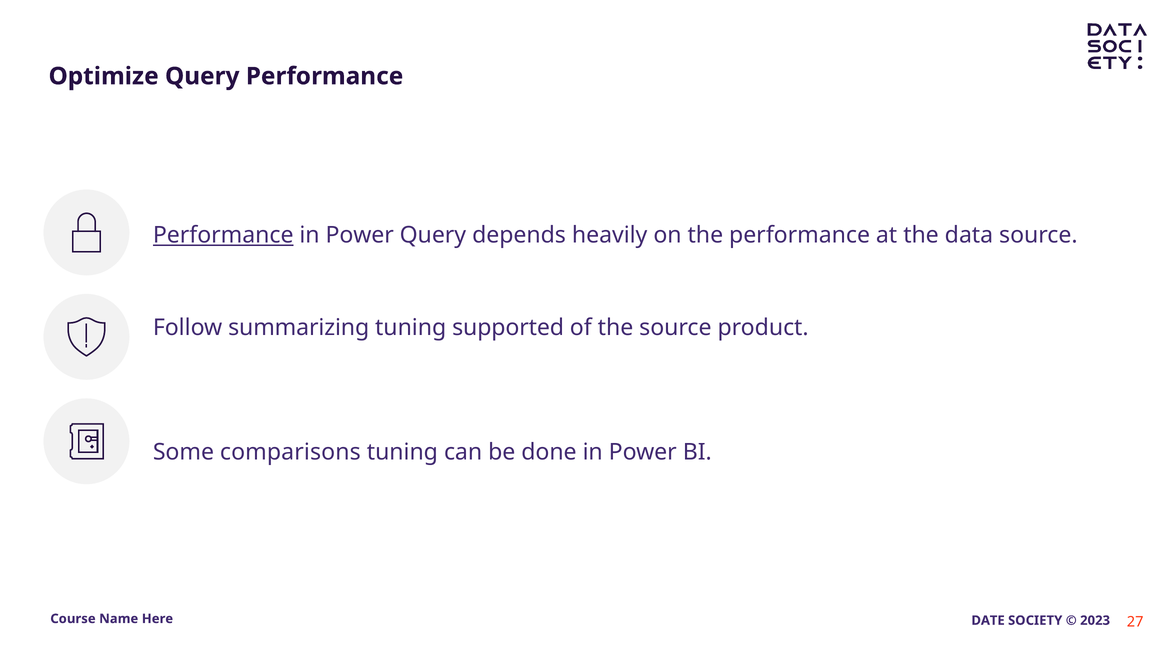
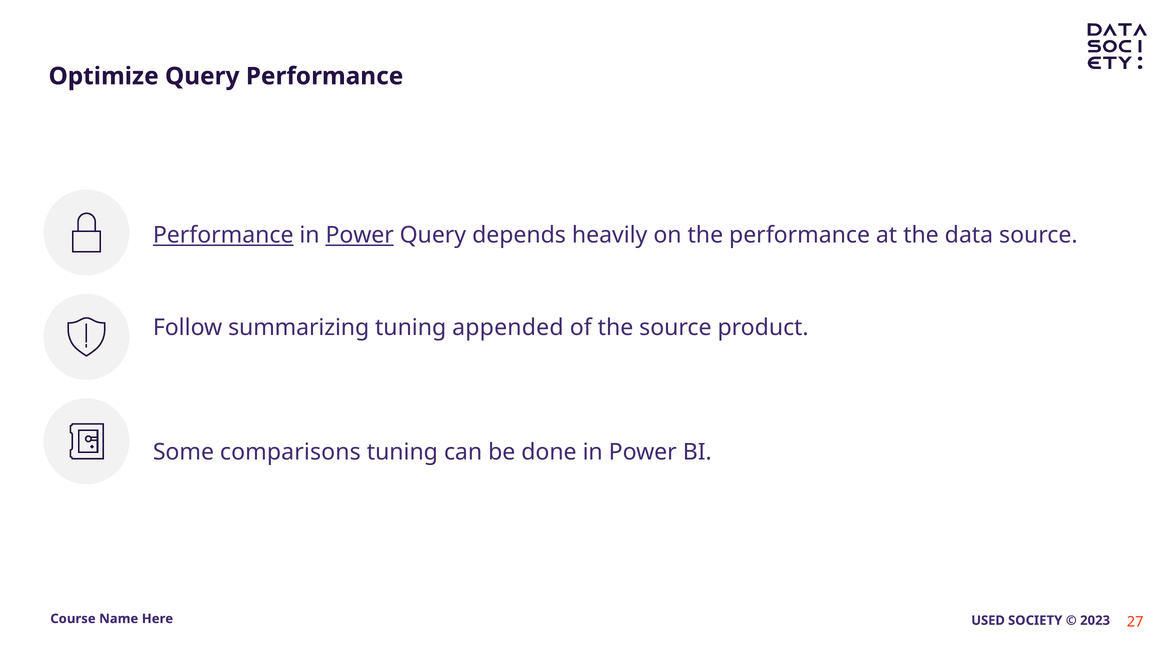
Power underline: none -> present (360, 235)
supported: supported -> appended (508, 328)
DATE: DATE -> USED (988, 620)
